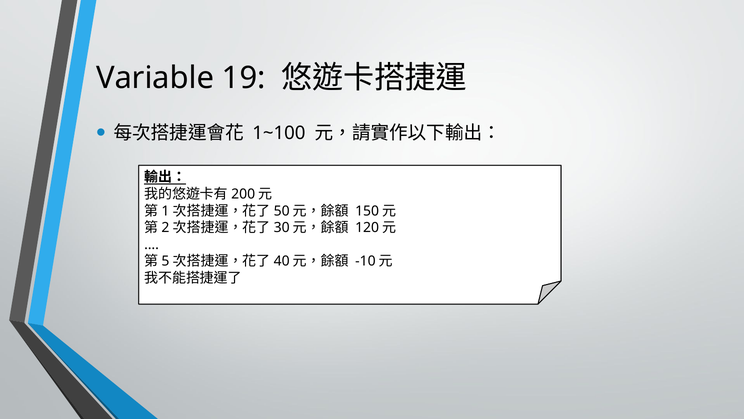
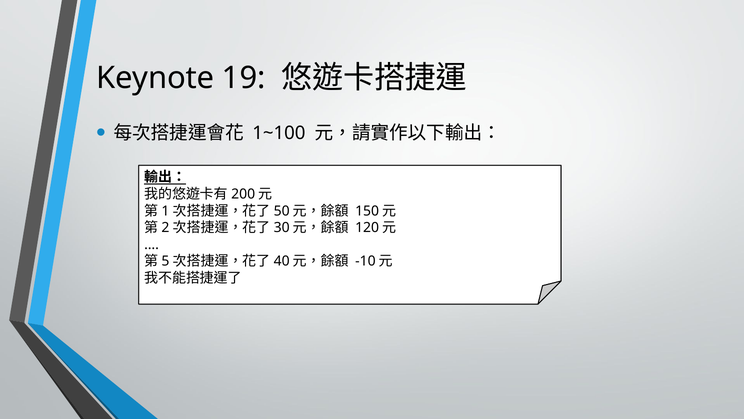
Variable: Variable -> Keynote (155, 78)
